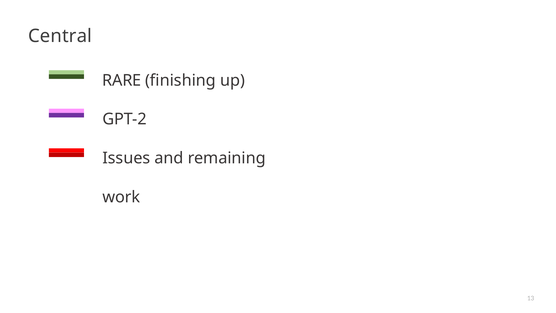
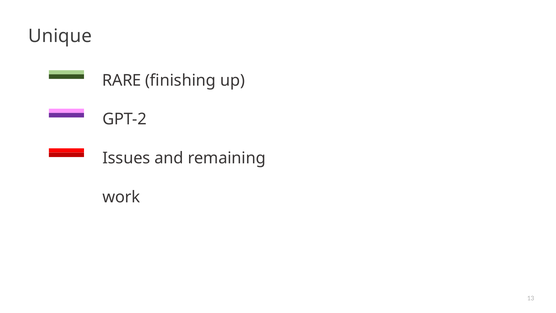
Central: Central -> Unique (60, 36)
